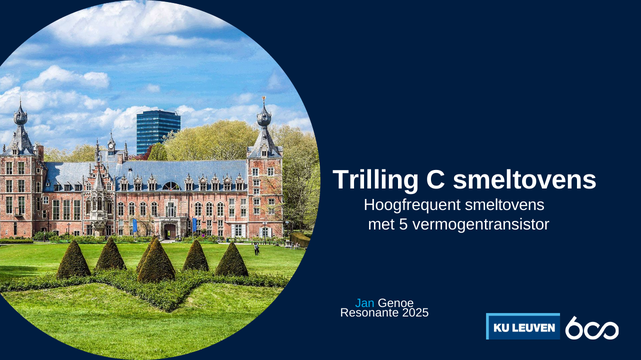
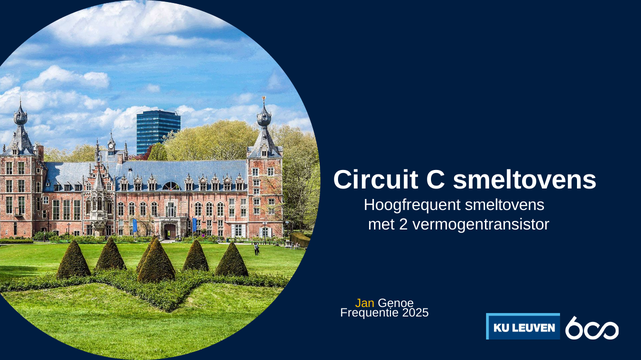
Trilling: Trilling -> Circuit (376, 180)
5: 5 -> 2 (404, 225)
Jan colour: light blue -> yellow (365, 304)
Resonante: Resonante -> Frequentie (369, 313)
